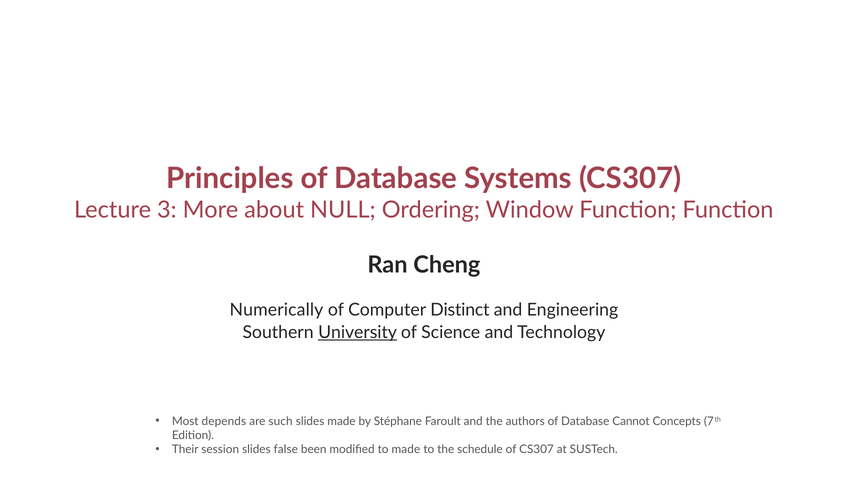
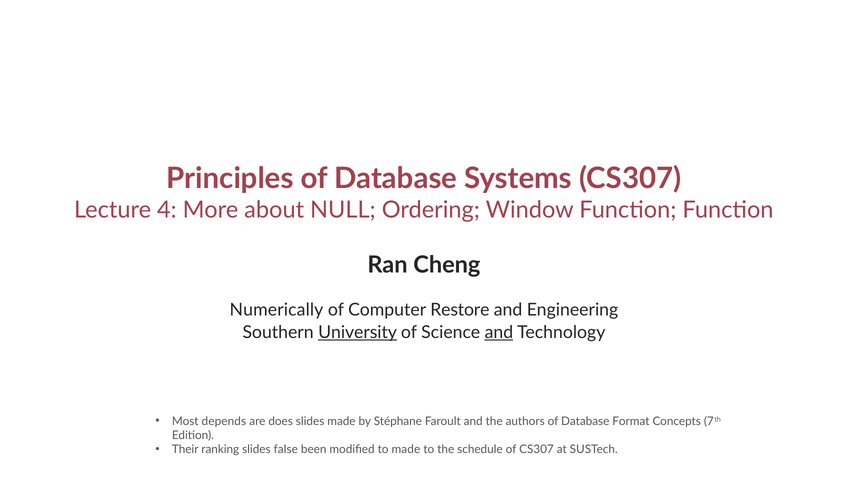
3: 3 -> 4 (167, 210)
Distinct: Distinct -> Restore (460, 310)
and underline: none -> present (499, 333)
such: such -> does (281, 421)
Cannot: Cannot -> Format (631, 421)
session: session -> ranking (220, 449)
